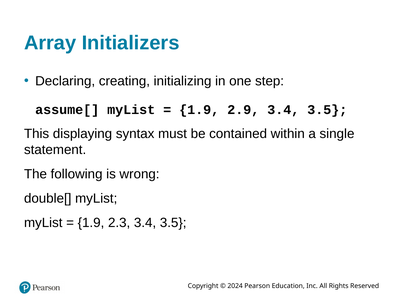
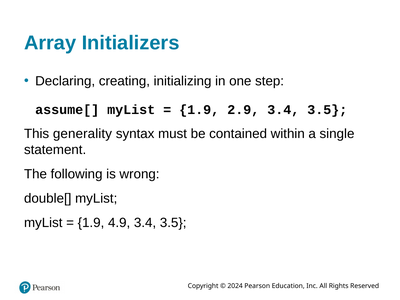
displaying: displaying -> generality (82, 134)
2.3: 2.3 -> 4.9 (119, 223)
